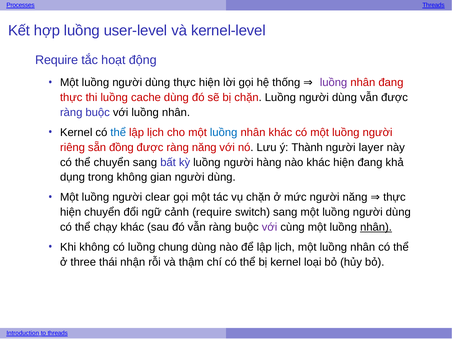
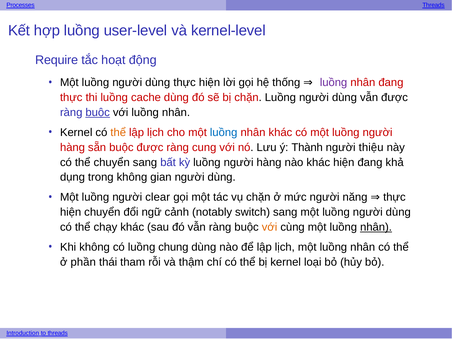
buộc underline: none -> present (98, 113)
thể colour: blue -> orange (118, 133)
riêng: riêng -> hàng (73, 148)
sẵn đồng: đồng -> buộc (121, 148)
ràng năng: năng -> cung (204, 148)
layer: layer -> thiệu (371, 148)
cảnh require: require -> notably (212, 212)
với colour: purple -> orange (270, 227)
three: three -> phần (83, 262)
nhận: nhận -> tham (133, 262)
